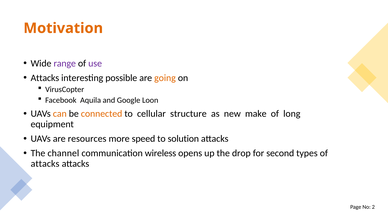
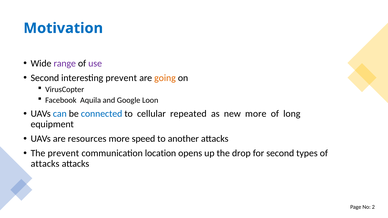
Motivation colour: orange -> blue (63, 28)
Attacks: Attacks -> Second (45, 78)
interesting possible: possible -> prevent (121, 78)
can colour: orange -> blue (60, 114)
connected colour: orange -> blue (102, 114)
structure: structure -> repeated (188, 114)
new make: make -> more (256, 114)
solution: solution -> another (183, 139)
channel: channel -> prevent (63, 153)
wireless: wireless -> location (161, 153)
